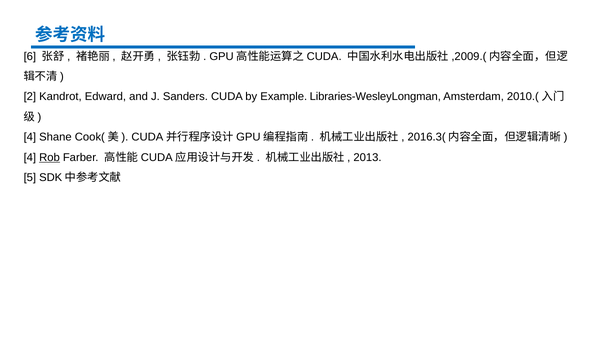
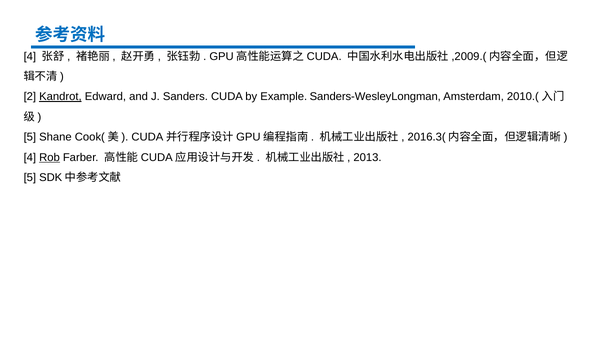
6: 6 -> 4 (30, 56)
Kandrot underline: none -> present (60, 97)
Libraries-WesleyLongman: Libraries-WesleyLongman -> Sanders-WesleyLongman (375, 97)
4: 4 -> 5 (30, 137)
